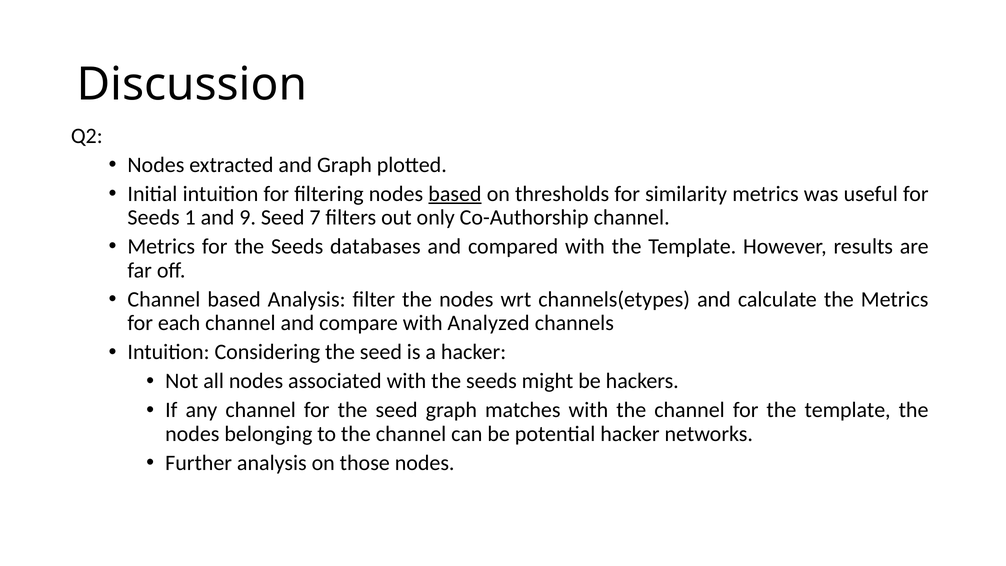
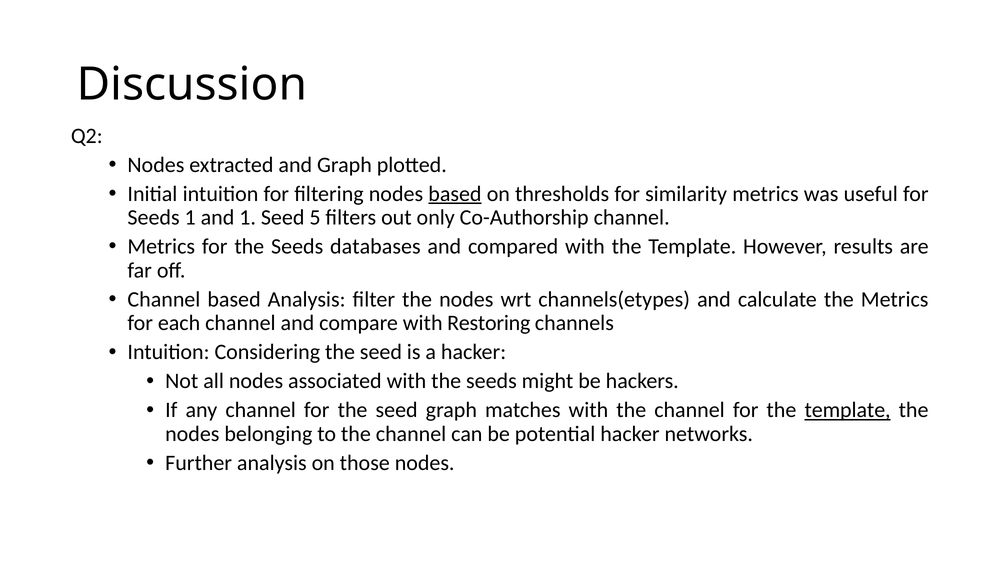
and 9: 9 -> 1 (248, 218)
7: 7 -> 5 (315, 218)
Analyzed: Analyzed -> Restoring (489, 323)
template underline: none -> present (848, 410)
